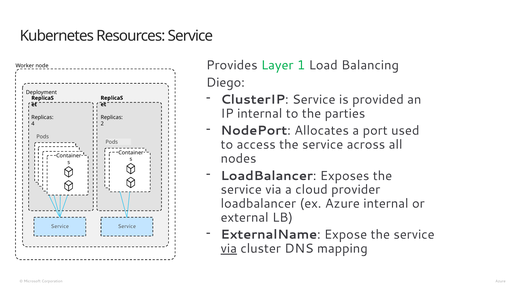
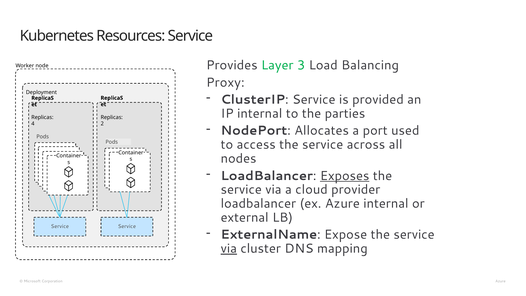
1: 1 -> 3 (301, 65)
Diego: Diego -> Proxy (225, 82)
Exposes underline: none -> present (345, 176)
